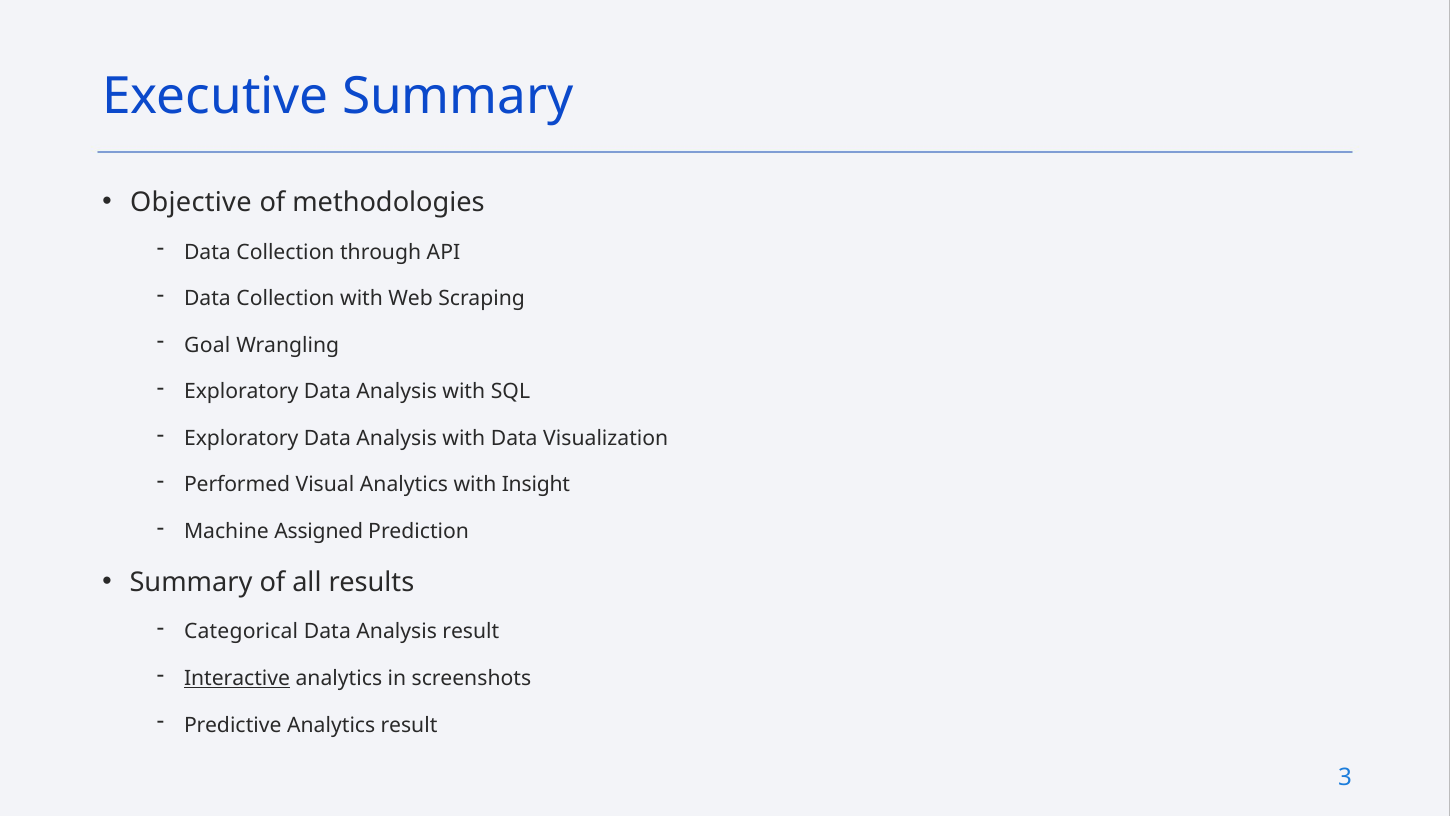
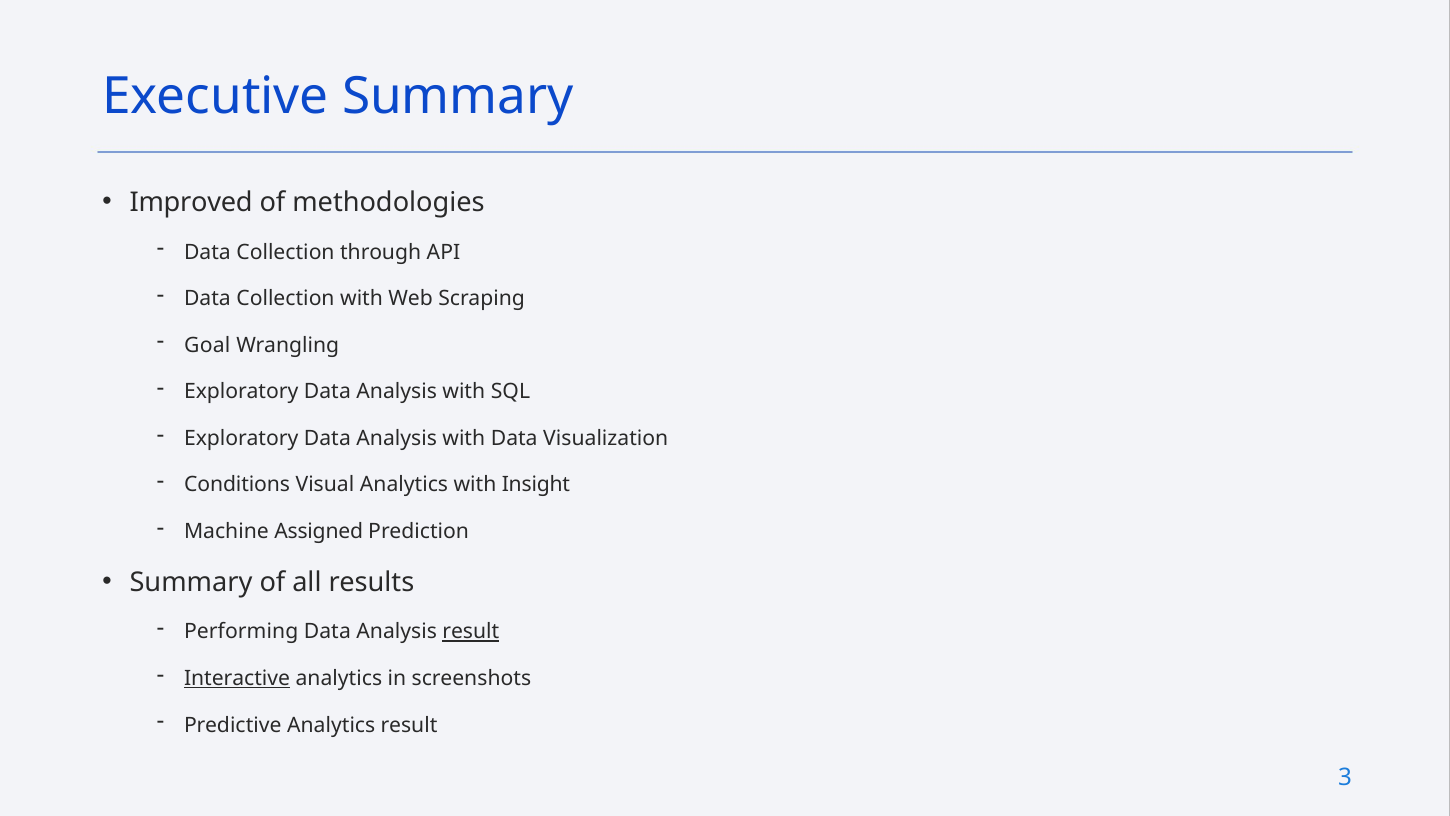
Objective: Objective -> Improved (191, 202)
Performed: Performed -> Conditions (237, 485)
Categorical: Categorical -> Performing (241, 632)
result underline: none -> present (471, 632)
